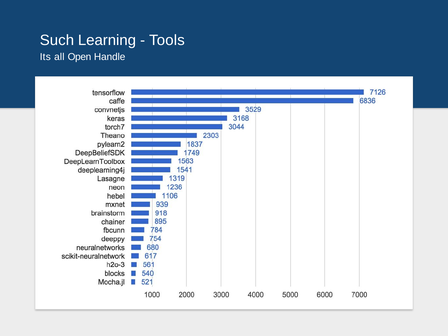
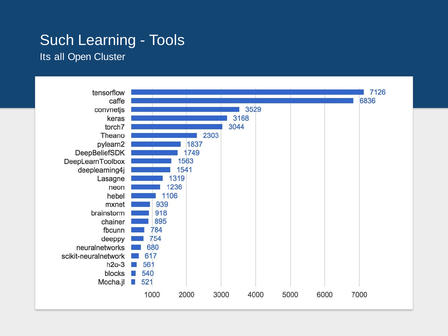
Handle: Handle -> Cluster (110, 57)
